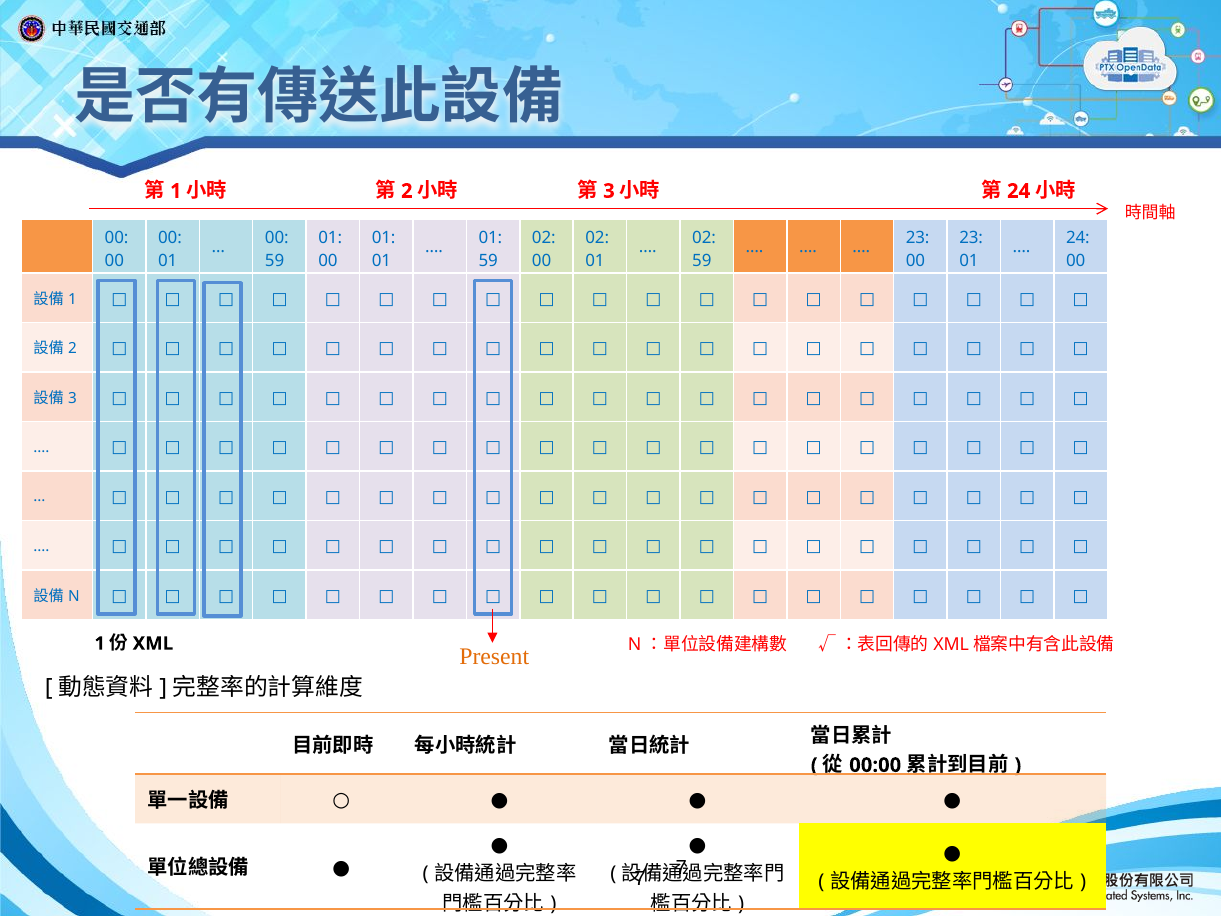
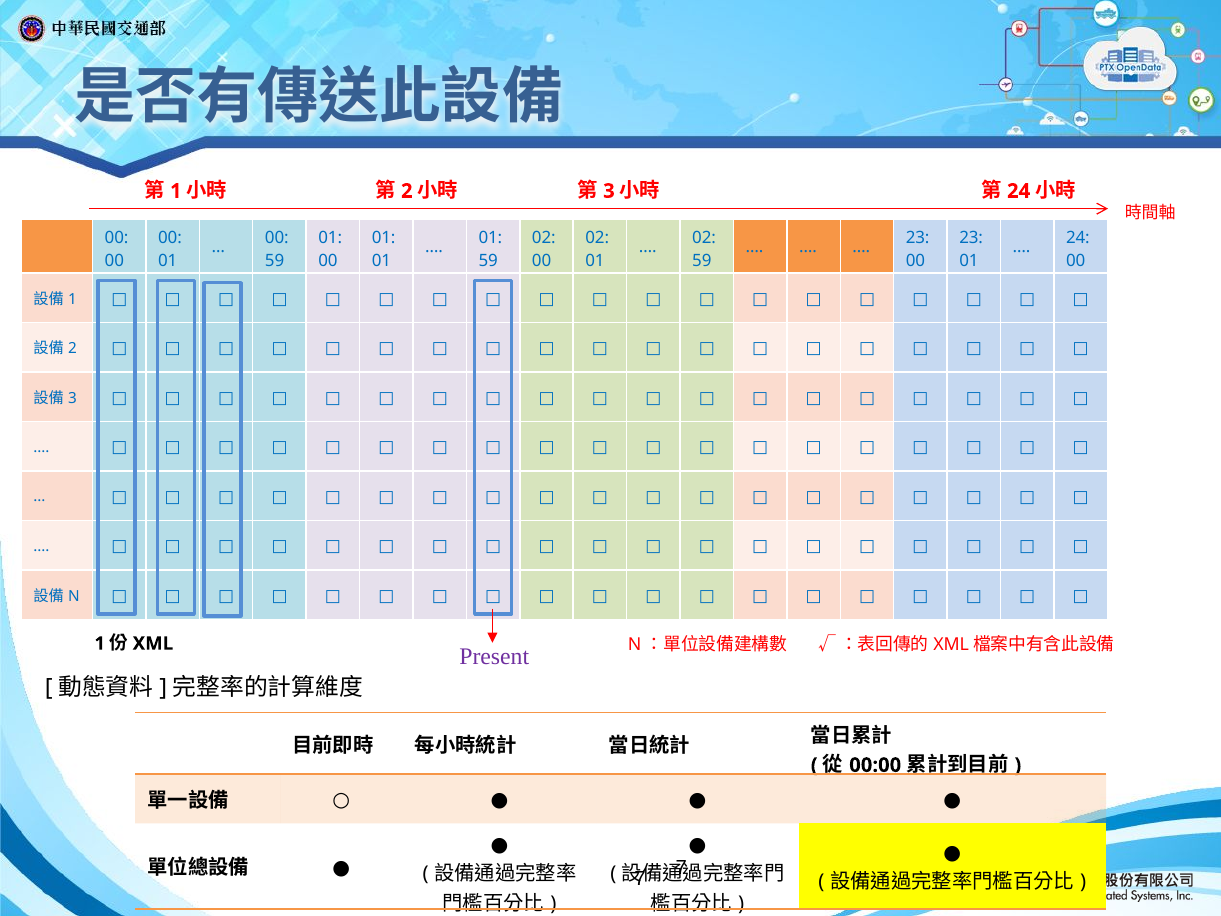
Present colour: orange -> purple (494, 656)
